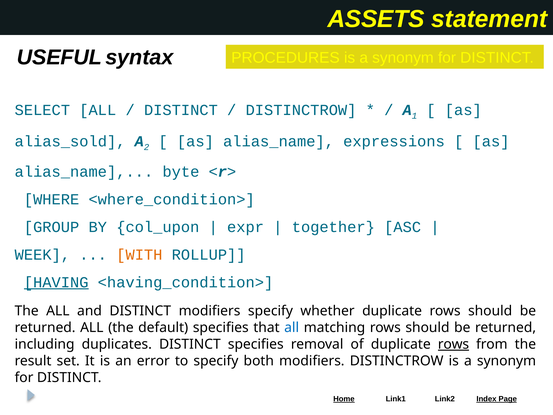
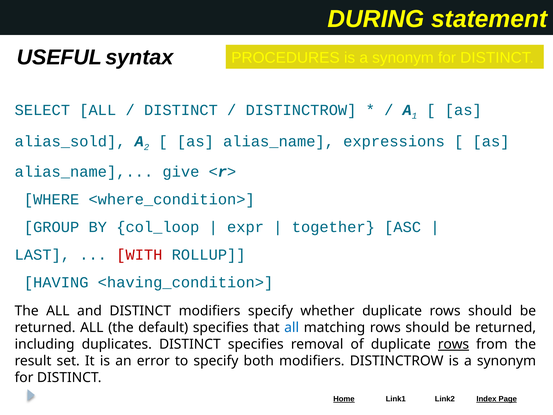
ASSETS: ASSETS -> DURING (376, 19)
byte: byte -> give (181, 171)
col_upon: col_upon -> col_loop (158, 227)
WEEK: WEEK -> LAST (42, 254)
WITH colour: orange -> red (139, 254)
HAVING underline: present -> none (56, 282)
